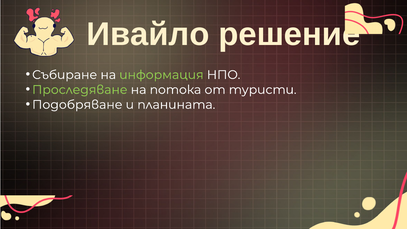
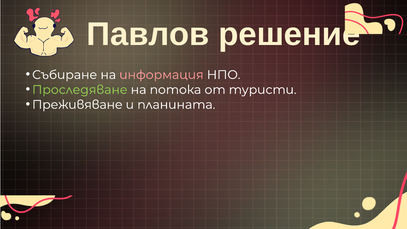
Ивайло: Ивайло -> Павлов (148, 34)
информация colour: light green -> pink (161, 75)
Подобряване: Подобряване -> Преживяване (77, 105)
